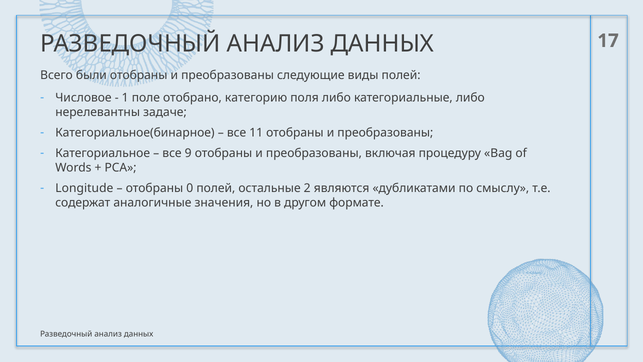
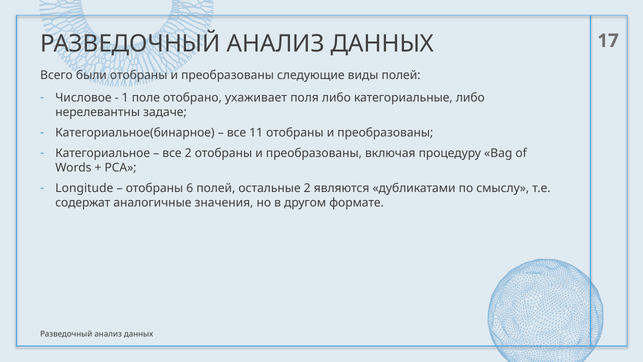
категорию: категорию -> ухаживает (256, 98)
все 9: 9 -> 2 (188, 153)
0: 0 -> 6 (190, 188)
